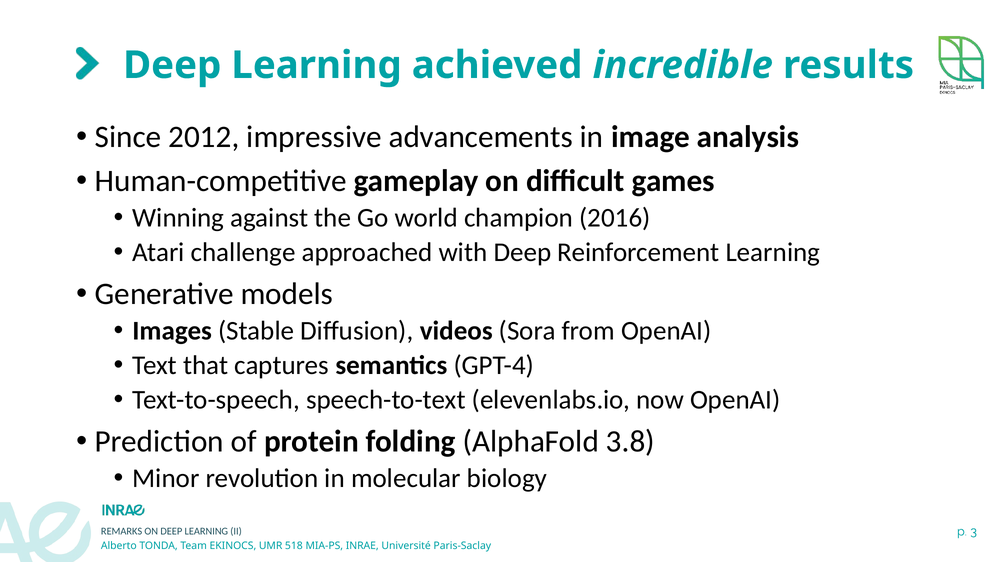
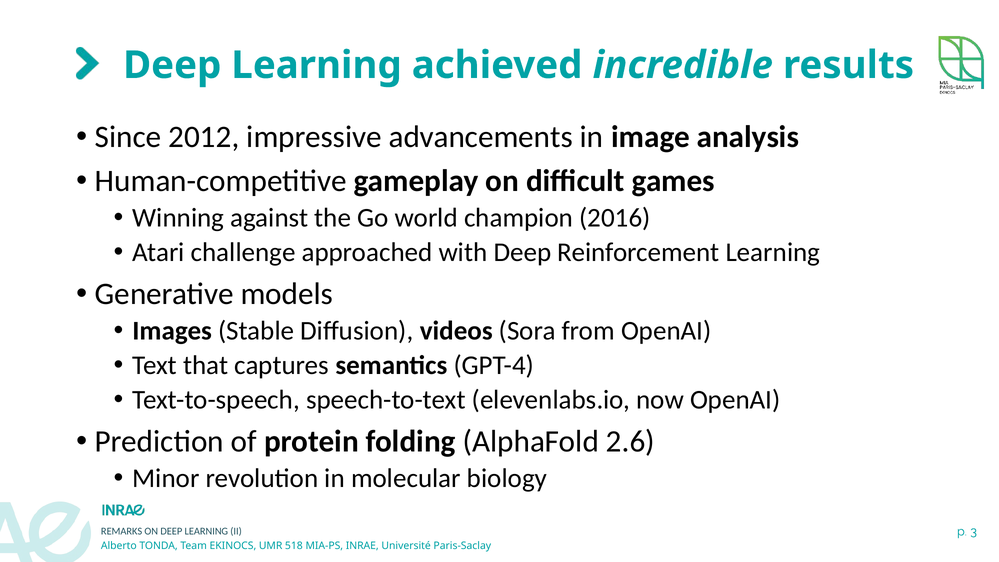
3.8: 3.8 -> 2.6 (630, 441)
